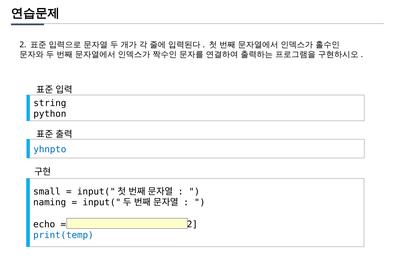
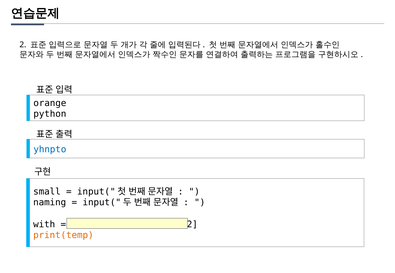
string: string -> orange (50, 103)
echo: echo -> with (44, 225)
print(temp colour: blue -> orange (63, 236)
